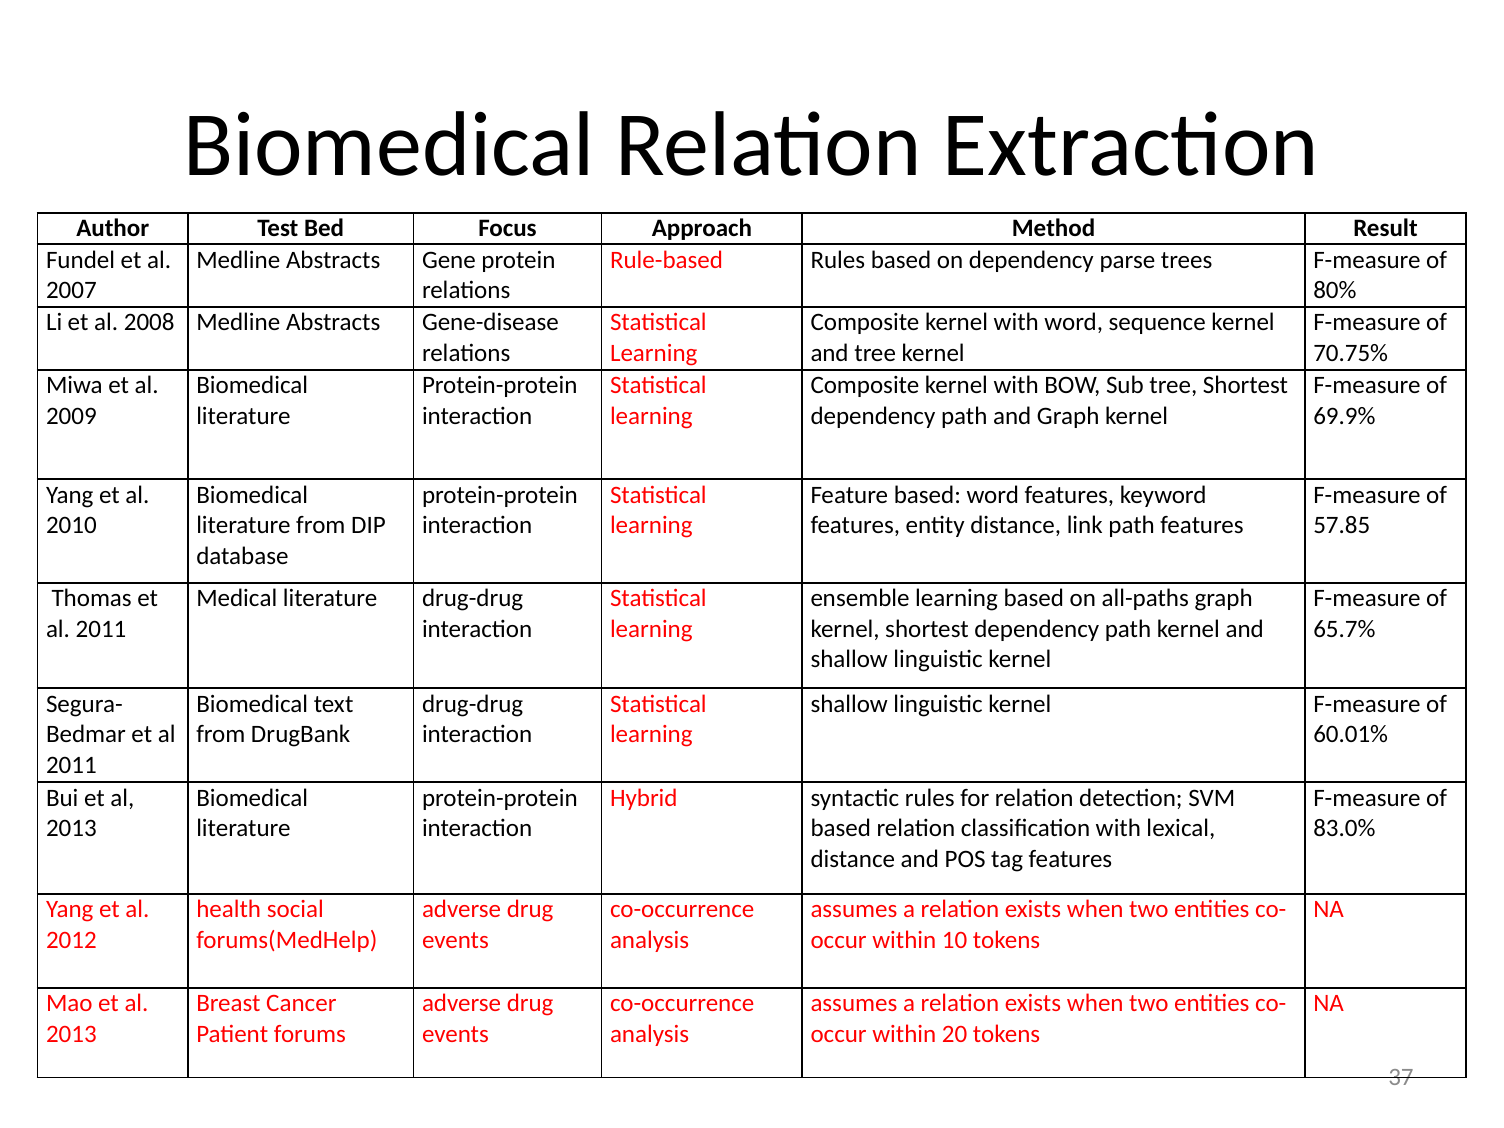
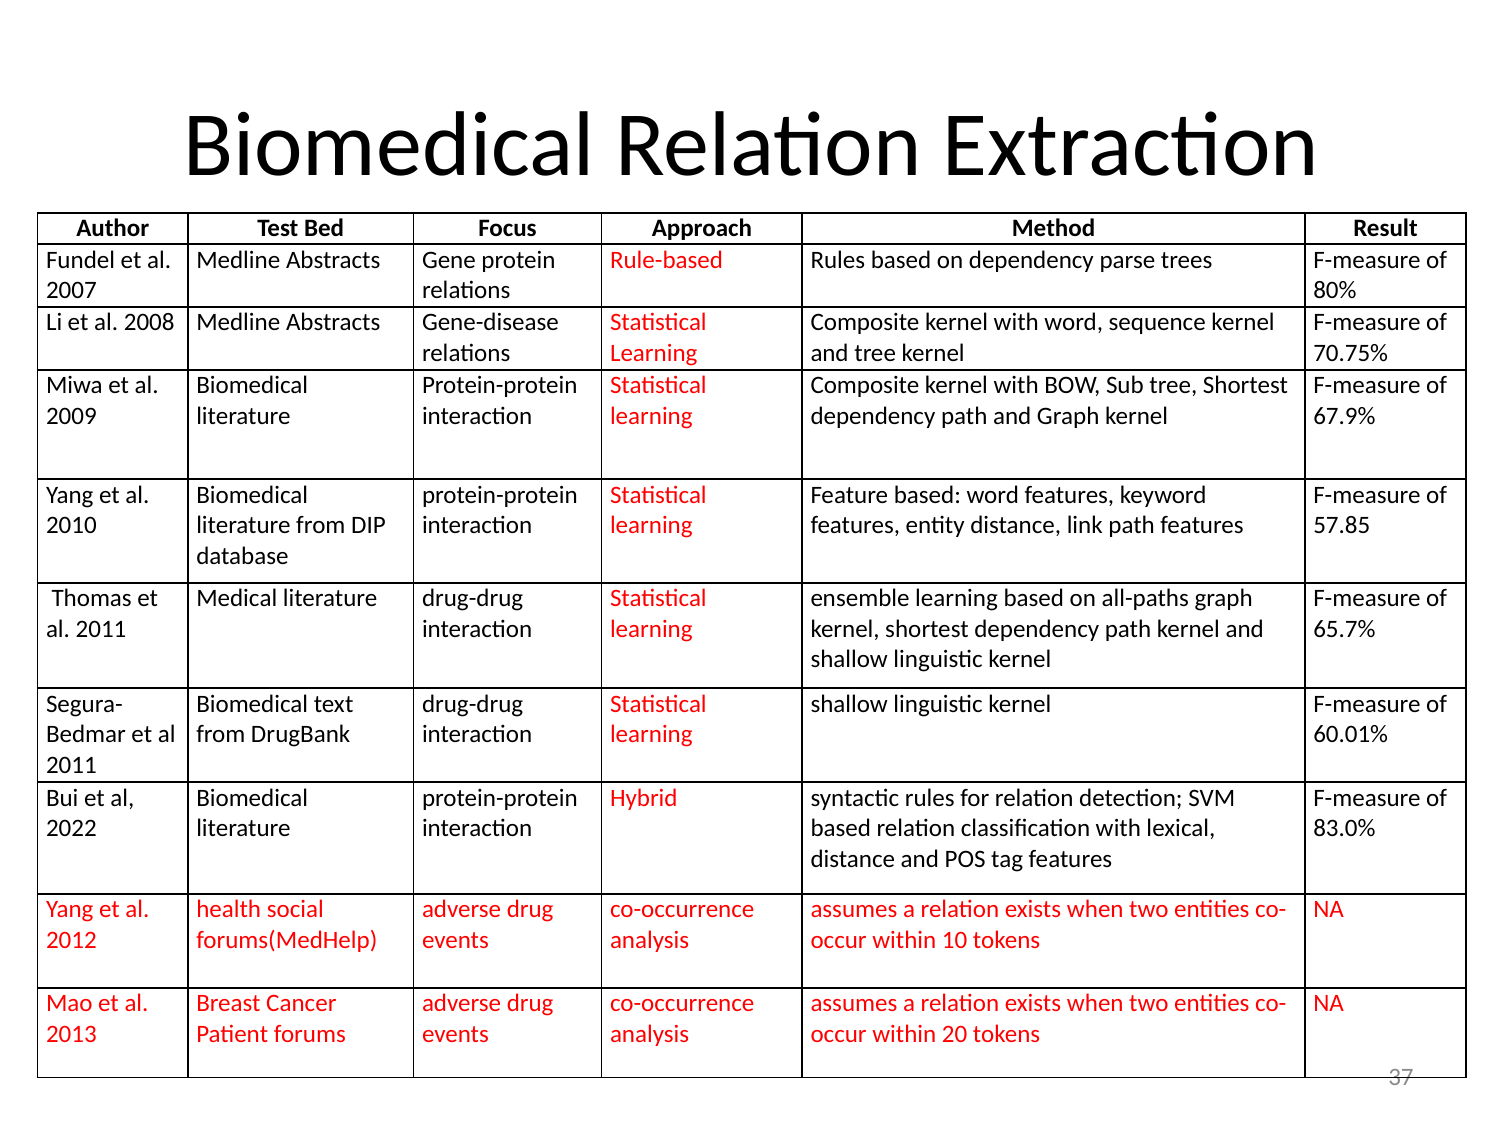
69.9%: 69.9% -> 67.9% (1344, 416)
2013: 2013 -> 2022 (71, 828)
